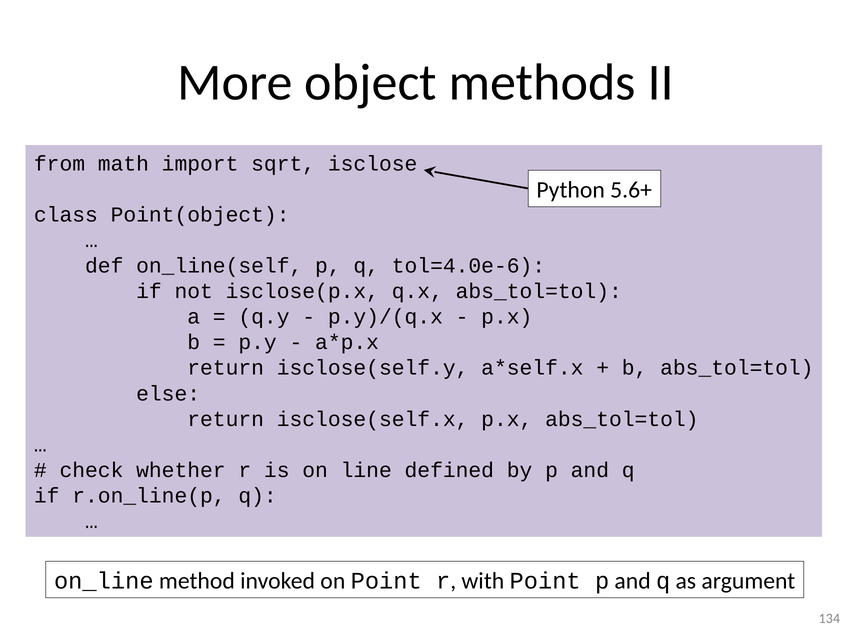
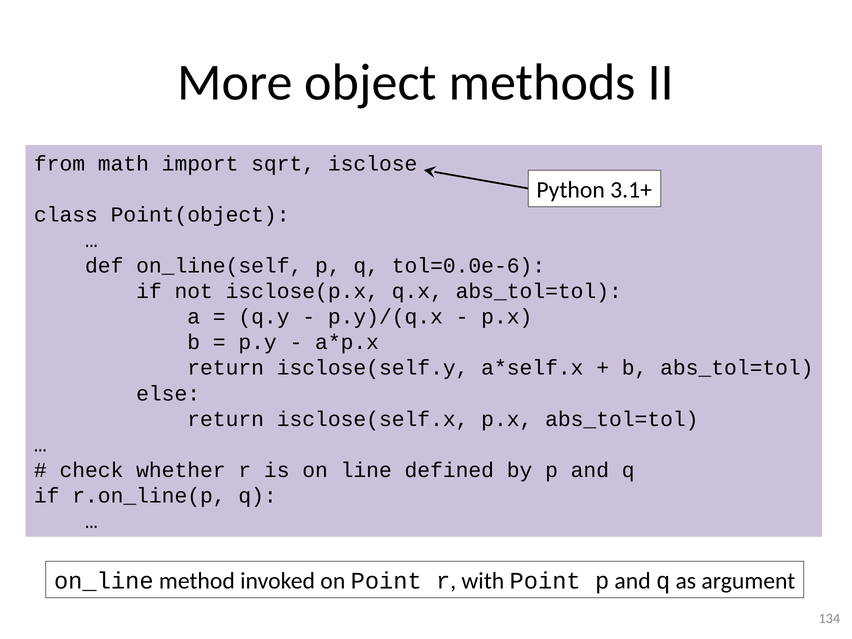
5.6+: 5.6+ -> 3.1+ (631, 190)
tol=4.0e-6: tol=4.0e-6 -> tol=0.0e-6 (468, 266)
